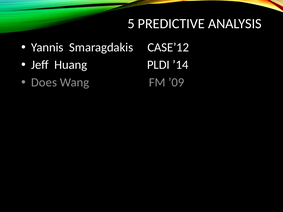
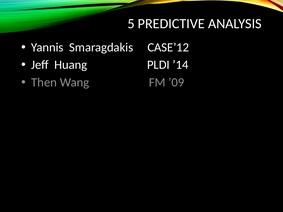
Does: Does -> Then (44, 82)
